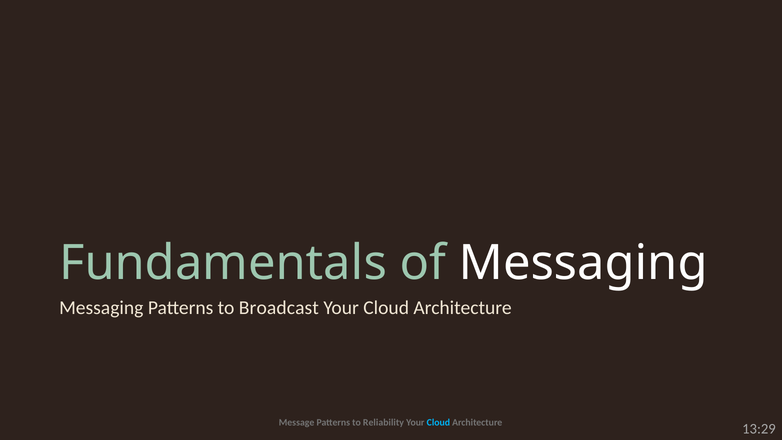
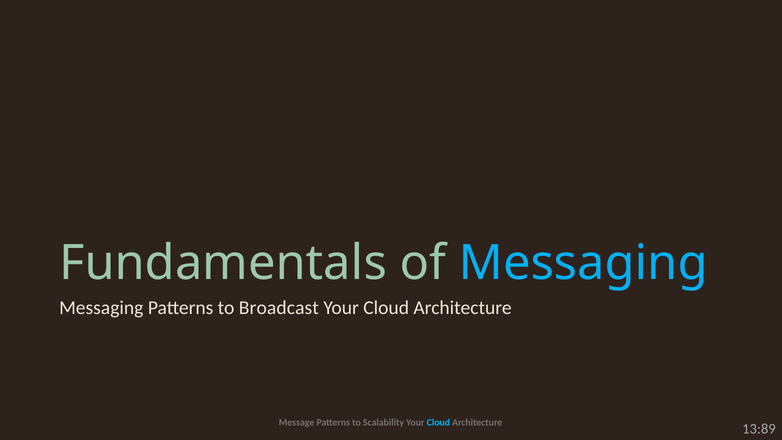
Messaging colour: white -> light blue (583, 263)
Reliability: Reliability -> Scalability (384, 422)
13:29: 13:29 -> 13:89 (759, 429)
